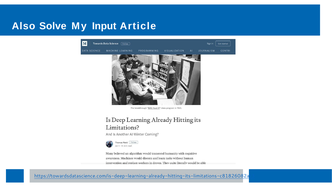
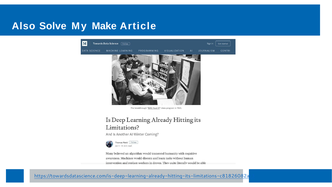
Input: Input -> Make (104, 26)
